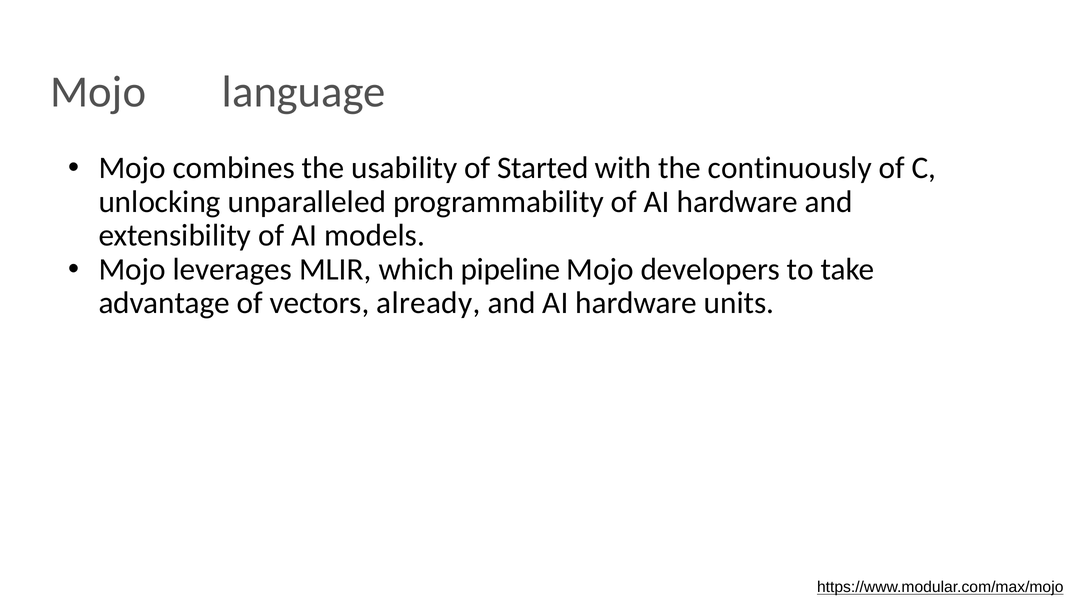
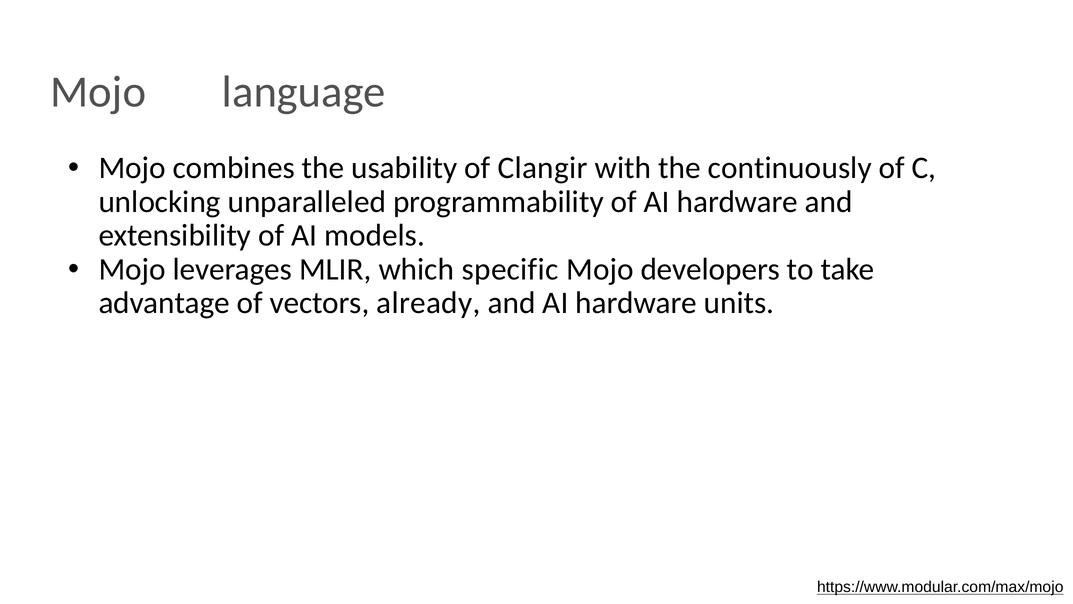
Started: Started -> Clangir (543, 168)
pipeline: pipeline -> specific (510, 269)
